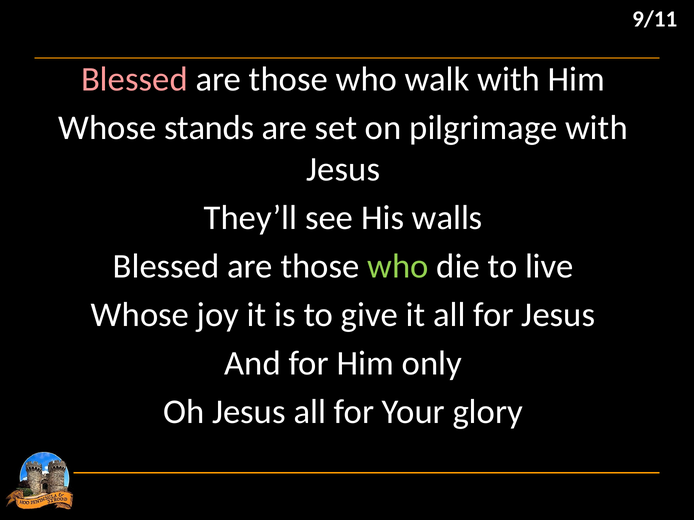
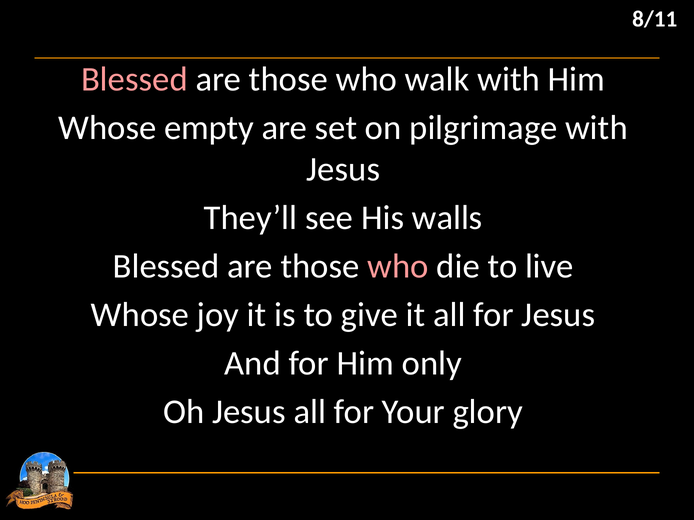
9/11: 9/11 -> 8/11 (655, 19)
stands: stands -> empty (209, 128)
who colour: light green -> pink (398, 267)
